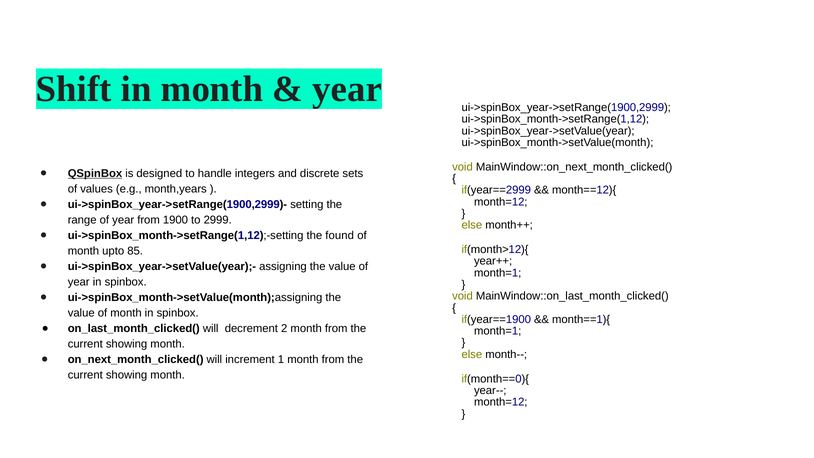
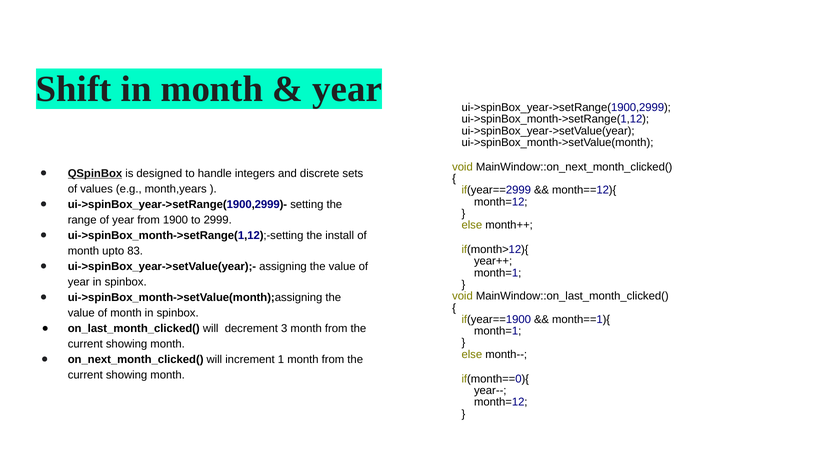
found: found -> install (340, 235)
85: 85 -> 83 (135, 251)
2: 2 -> 3 (284, 328)
